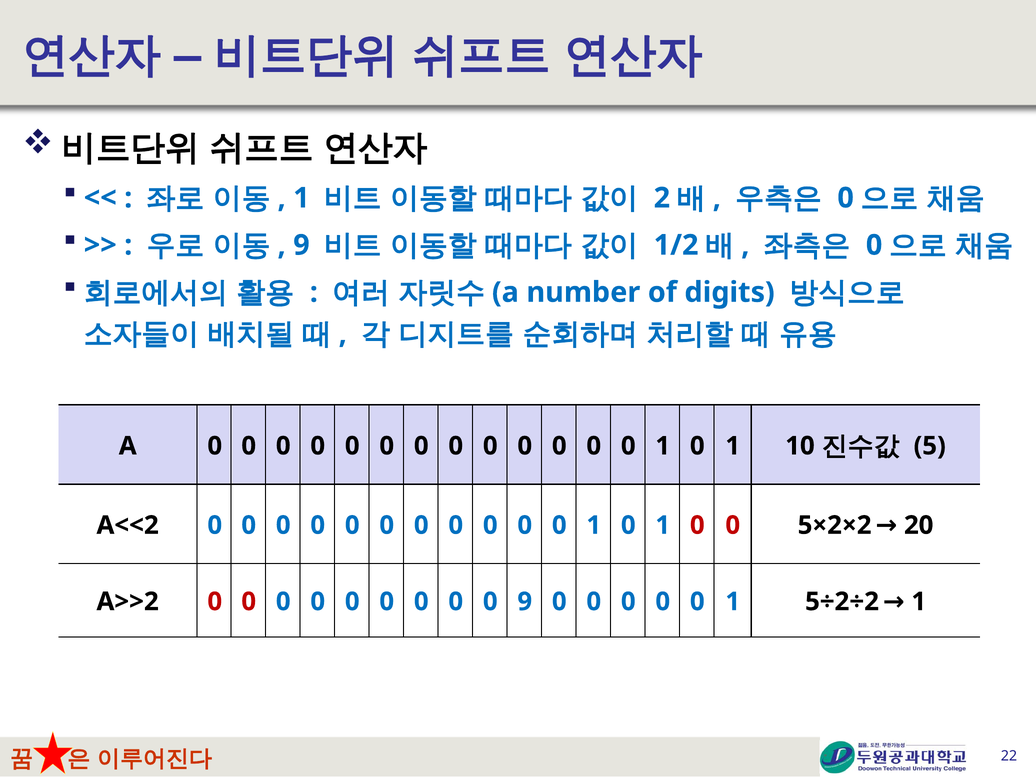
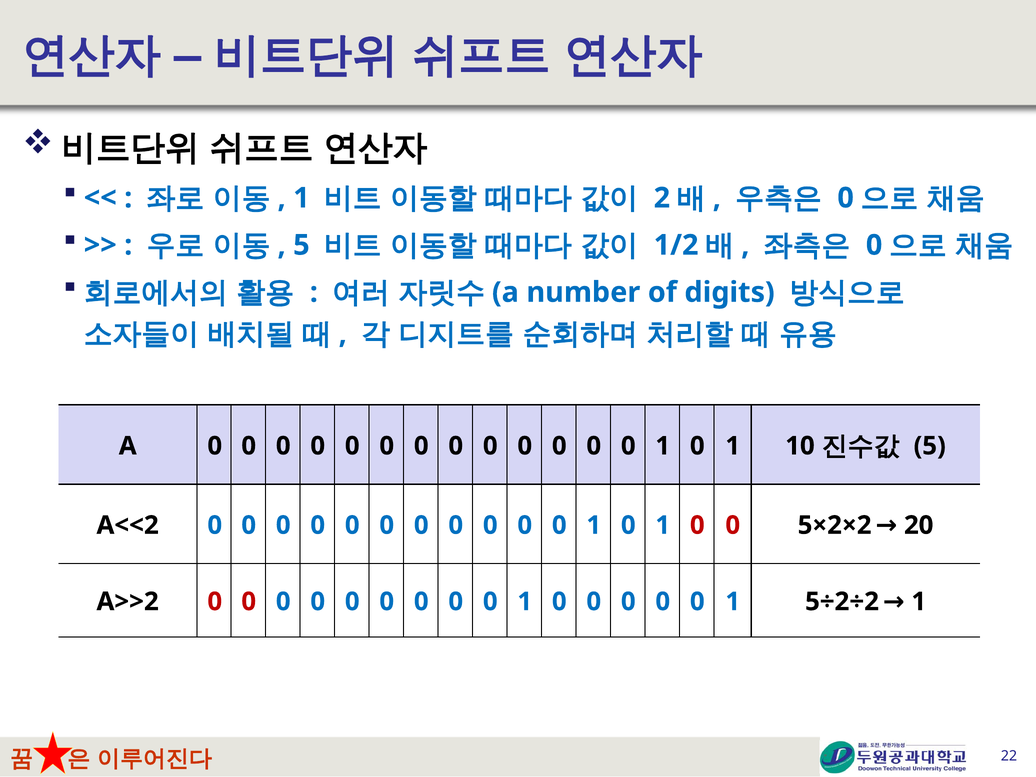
9: 9 -> 5 (301, 245)
9: 9 -> 1 (525, 602)
